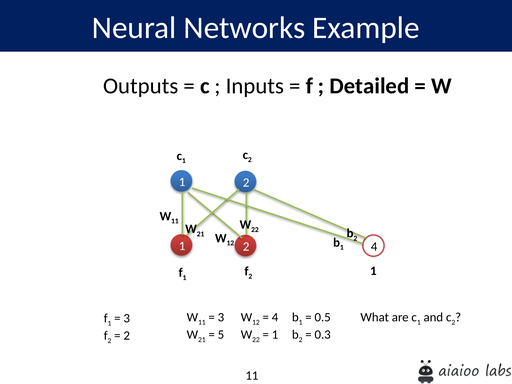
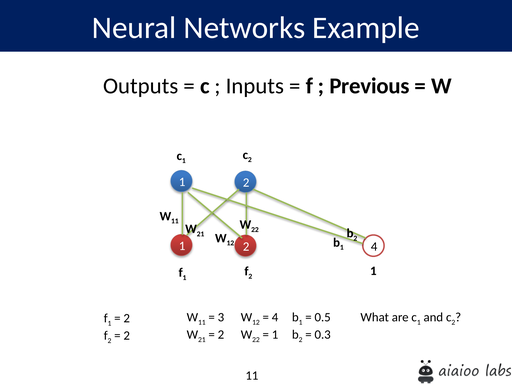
Detailed: Detailed -> Previous (369, 86)
3: 3 -> 2 (127, 318)
5: 5 -> 2 (221, 335)
